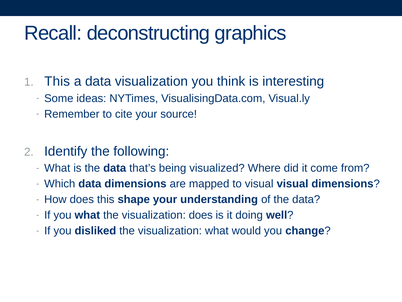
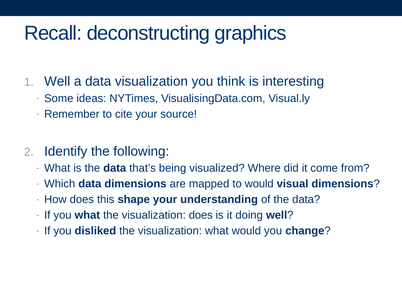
This: This -> Well (57, 81)
to visual: visual -> would (259, 183)
